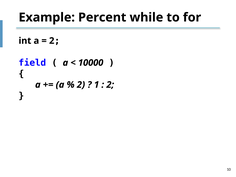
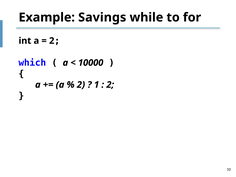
Percent: Percent -> Savings (102, 17)
field: field -> which (32, 63)
